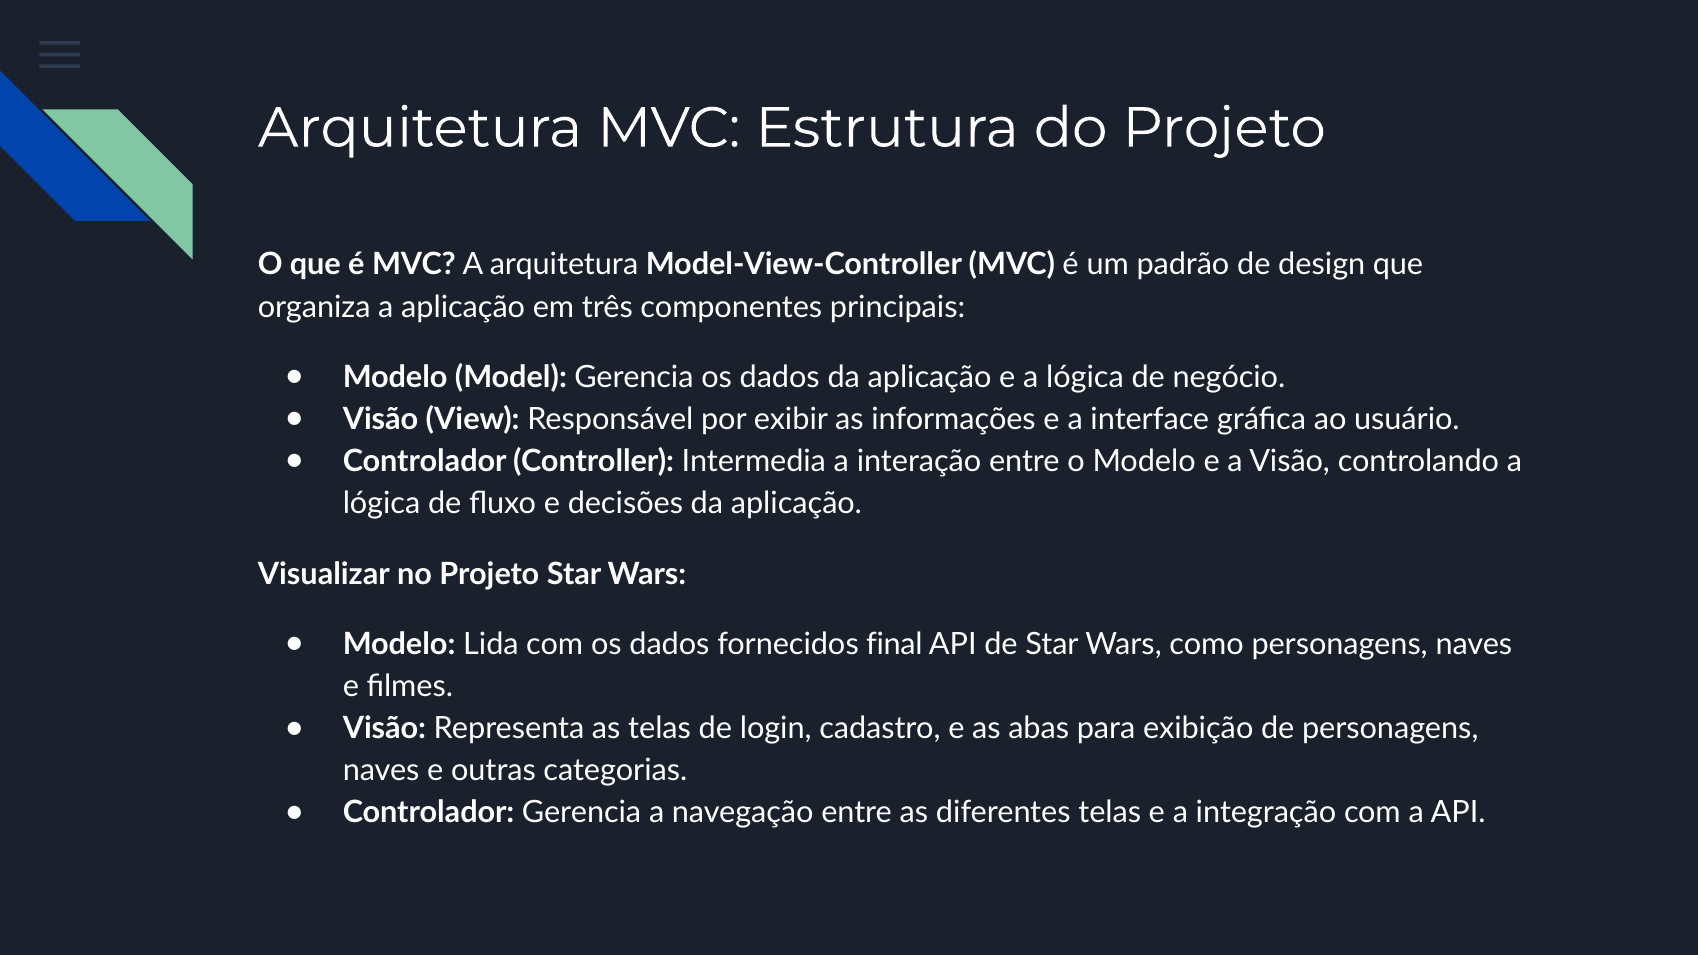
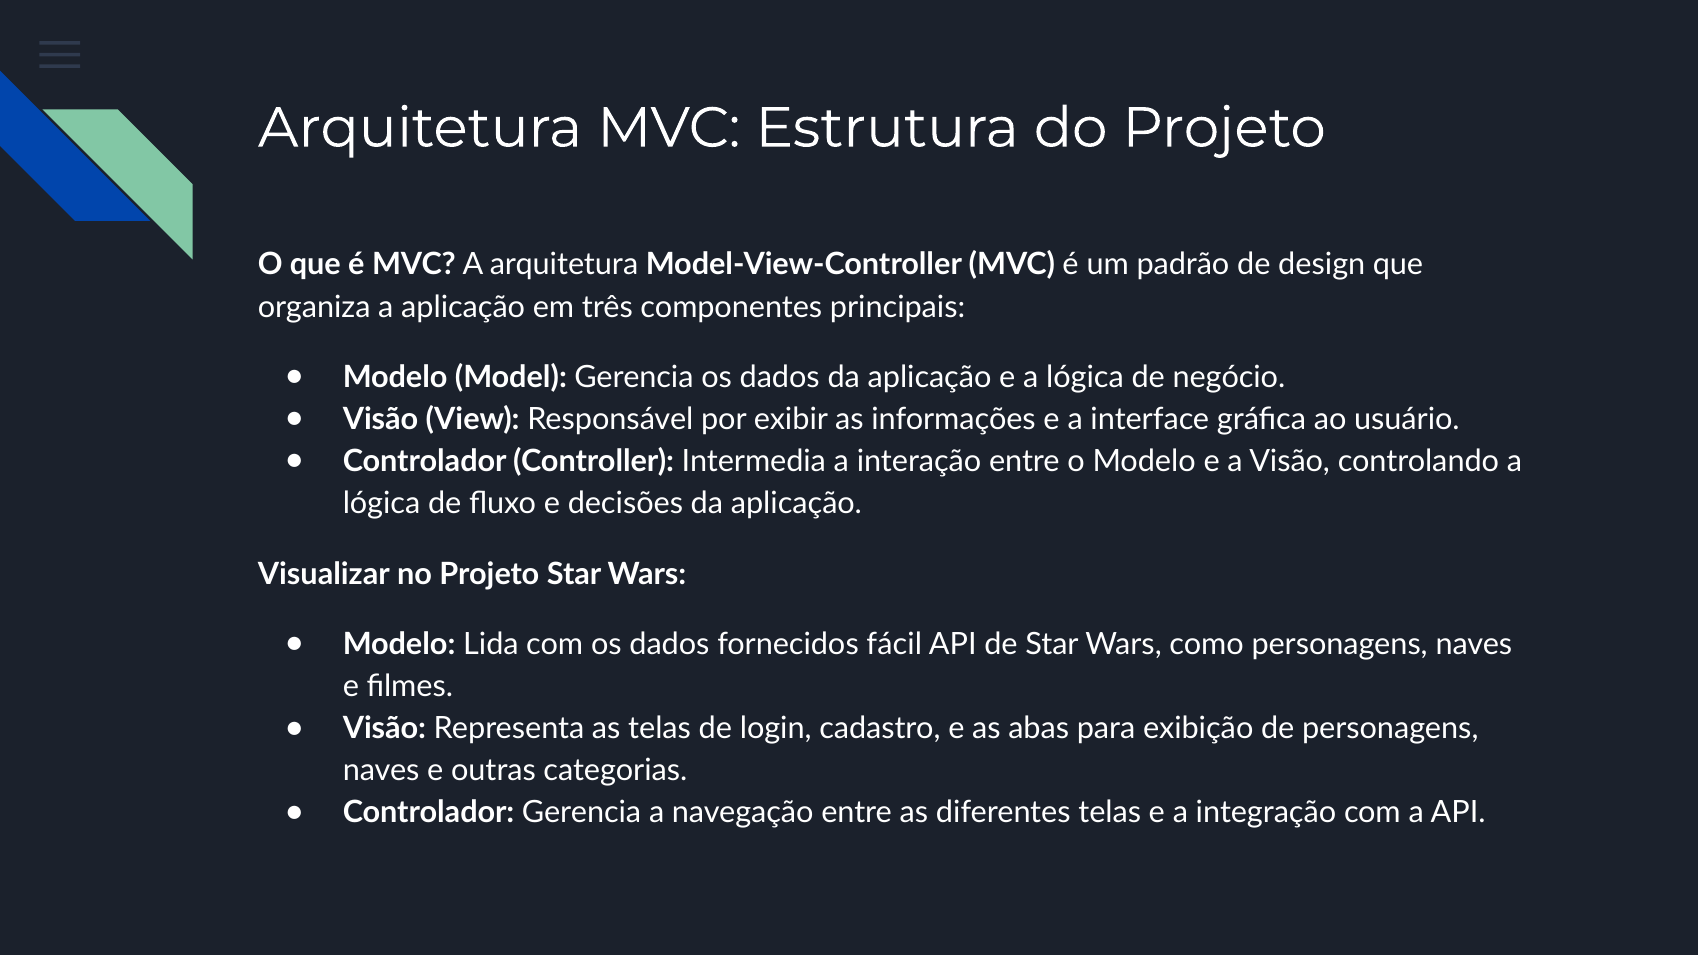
final: final -> fácil (894, 644)
